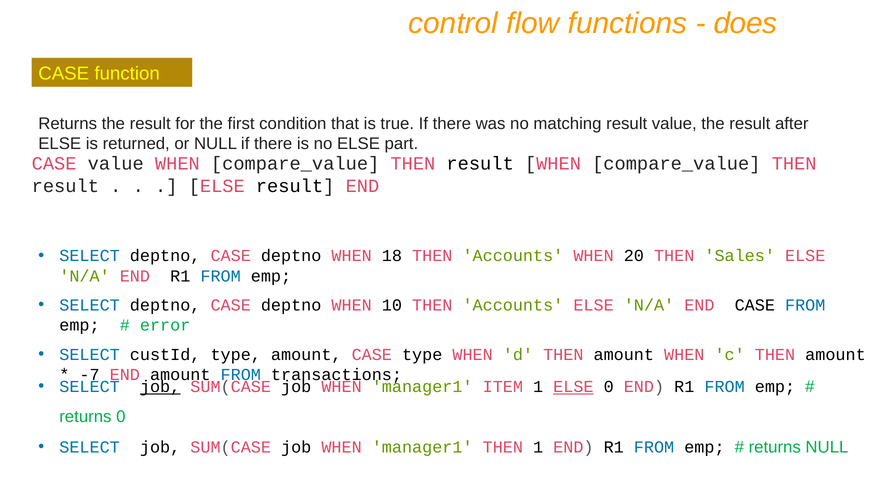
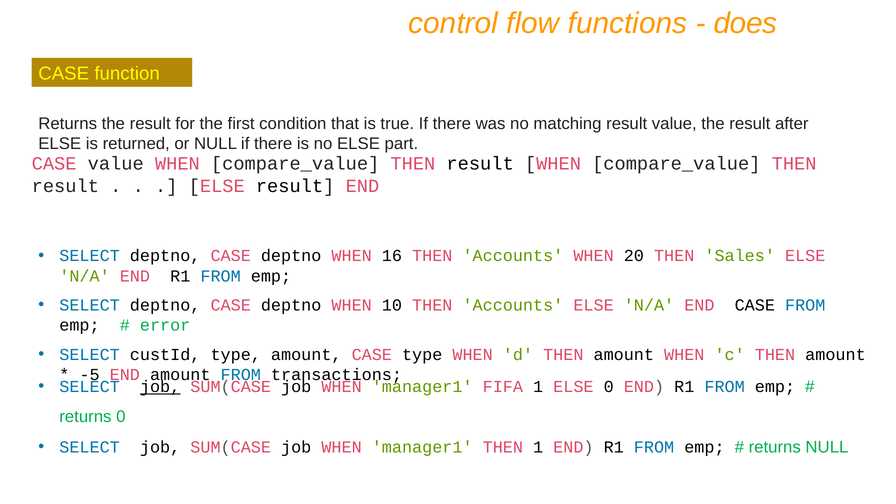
18: 18 -> 16 (392, 256)
-7: -7 -> -5 (90, 375)
ITEM: ITEM -> FIFA (503, 387)
ELSE underline: present -> none (573, 387)
